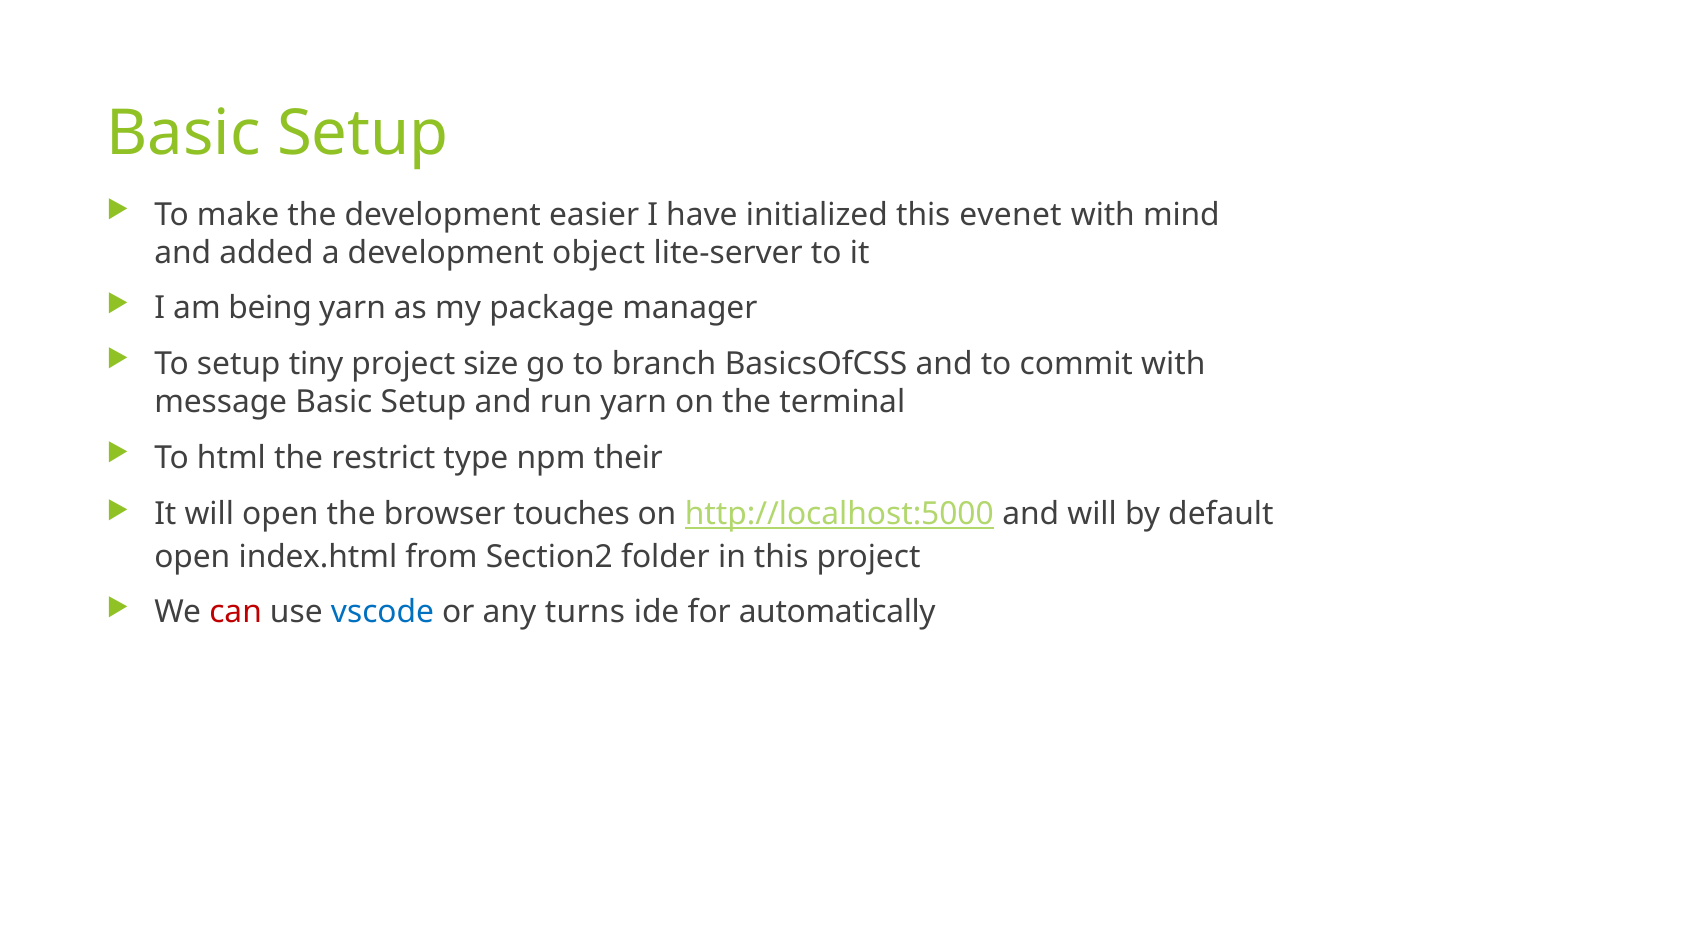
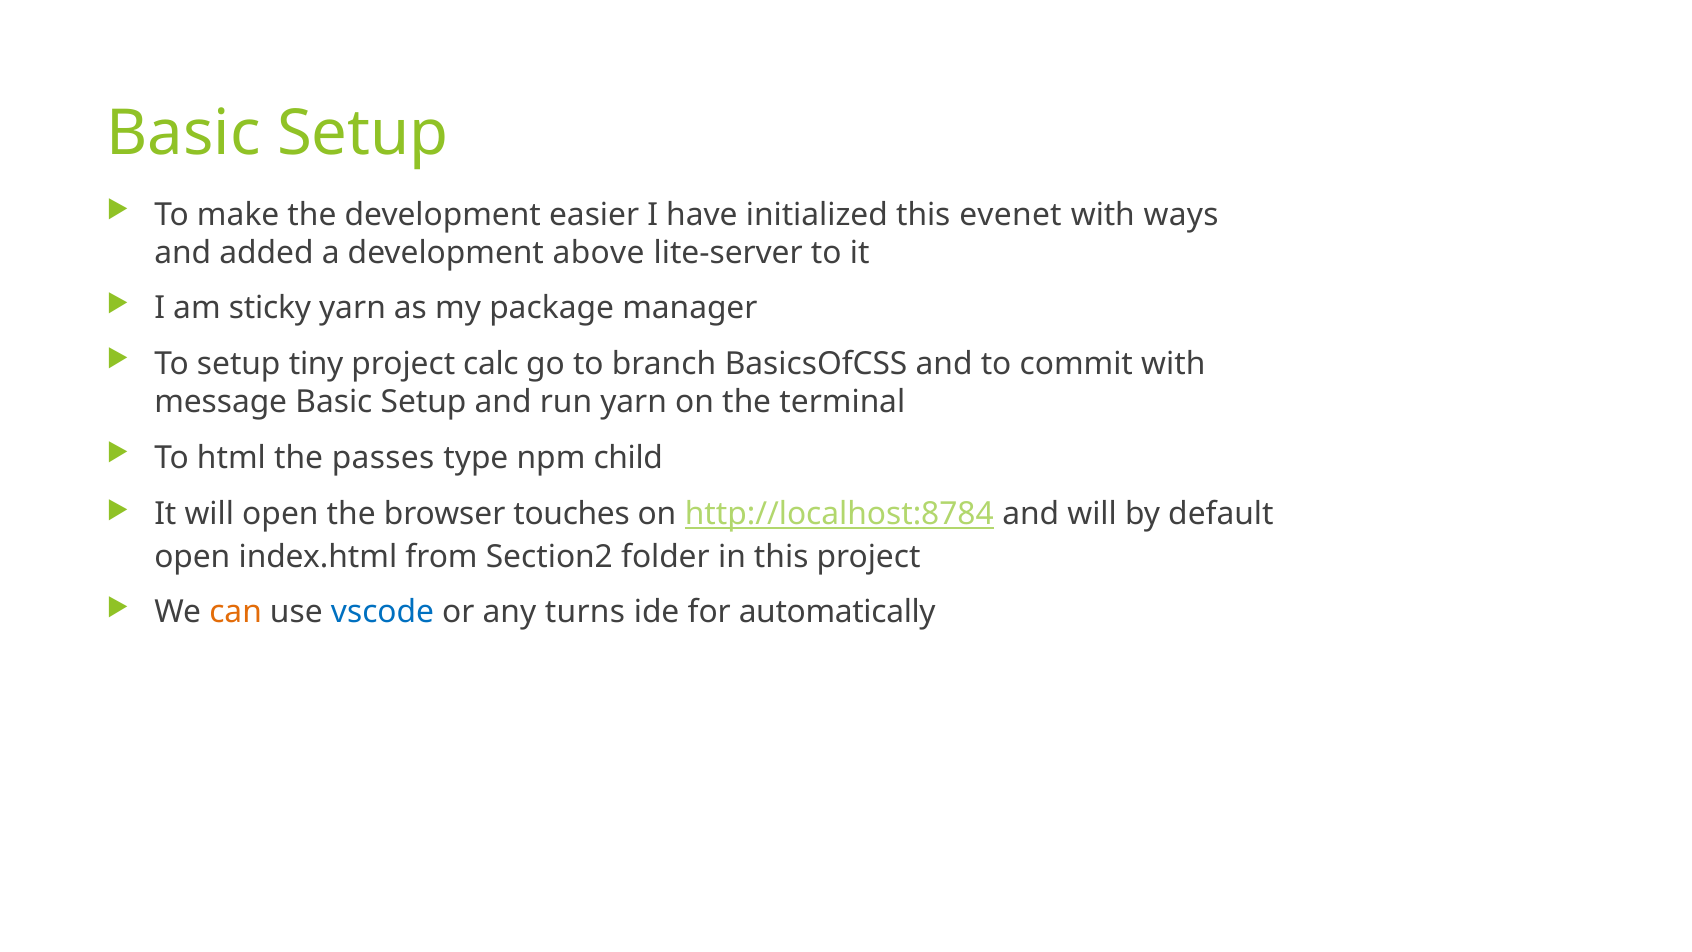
mind: mind -> ways (1181, 215)
object: object -> above (599, 253)
being: being -> sticky (270, 308)
size: size -> calc (491, 364)
restrict: restrict -> passes (383, 458)
their: their -> child (628, 458)
http://localhost:5000: http://localhost:5000 -> http://localhost:8784 (839, 513)
can colour: red -> orange (236, 612)
